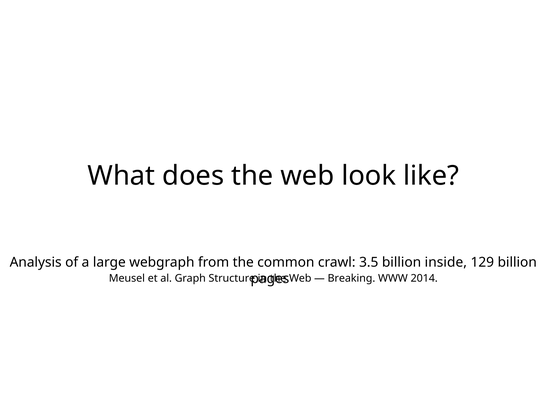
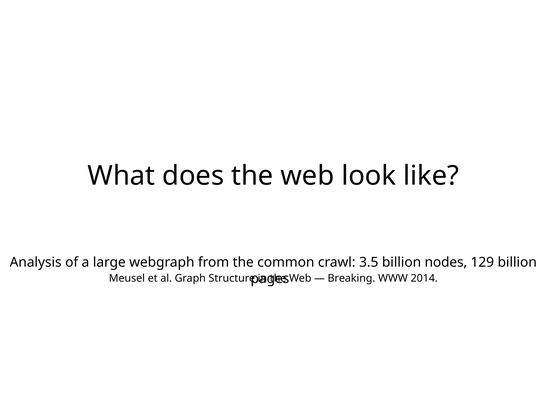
inside: inside -> nodes (446, 263)
